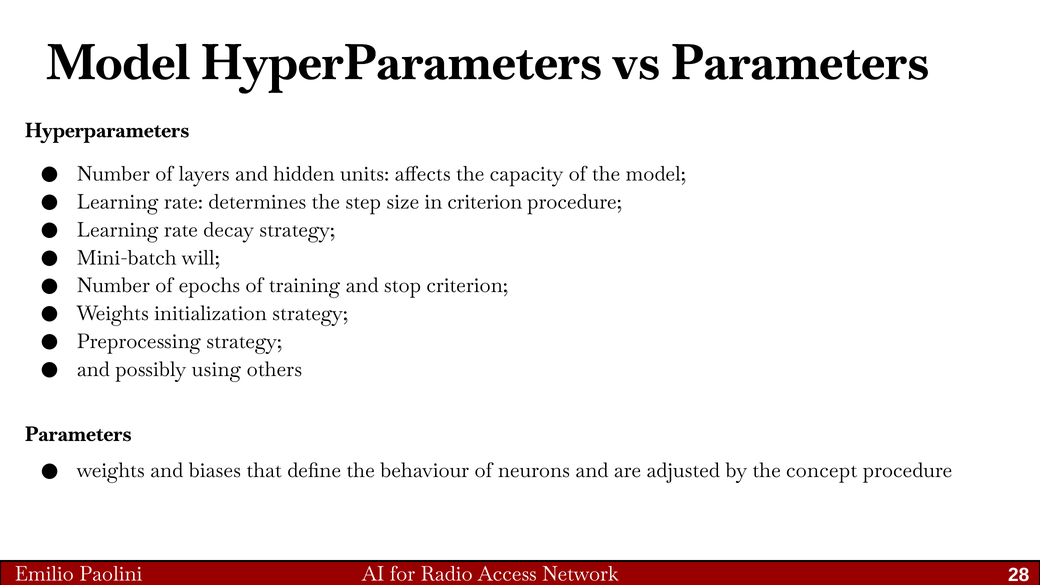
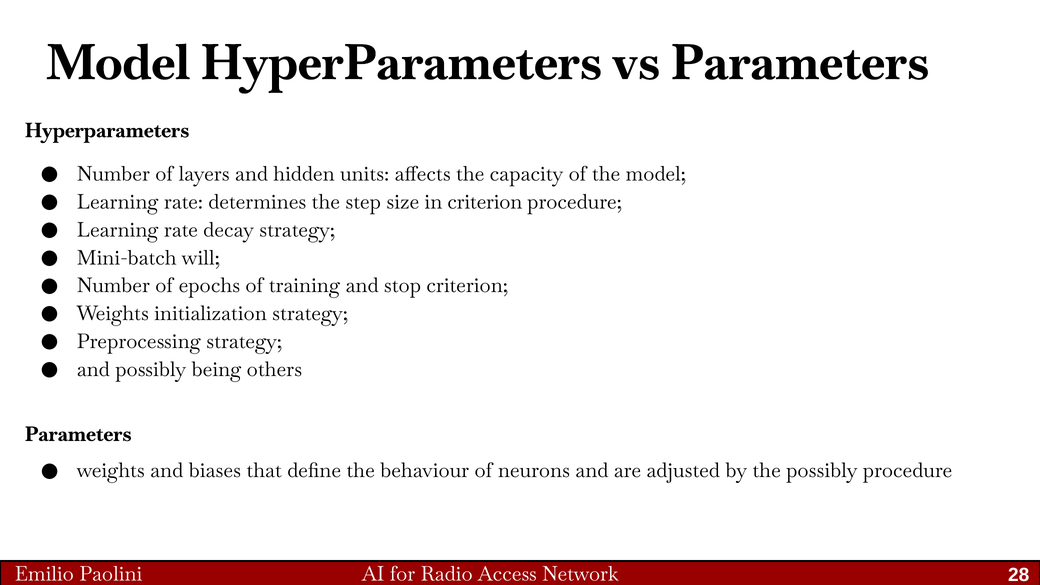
using: using -> being (216, 369)
the concept: concept -> possibly (822, 471)
